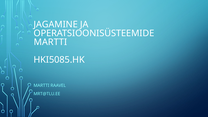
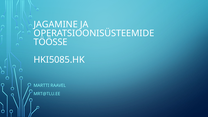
MARTTI: MARTTI -> TÖÖSSE (51, 42)
